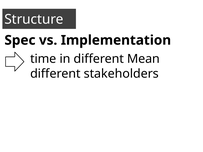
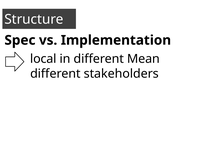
time: time -> local (43, 59)
